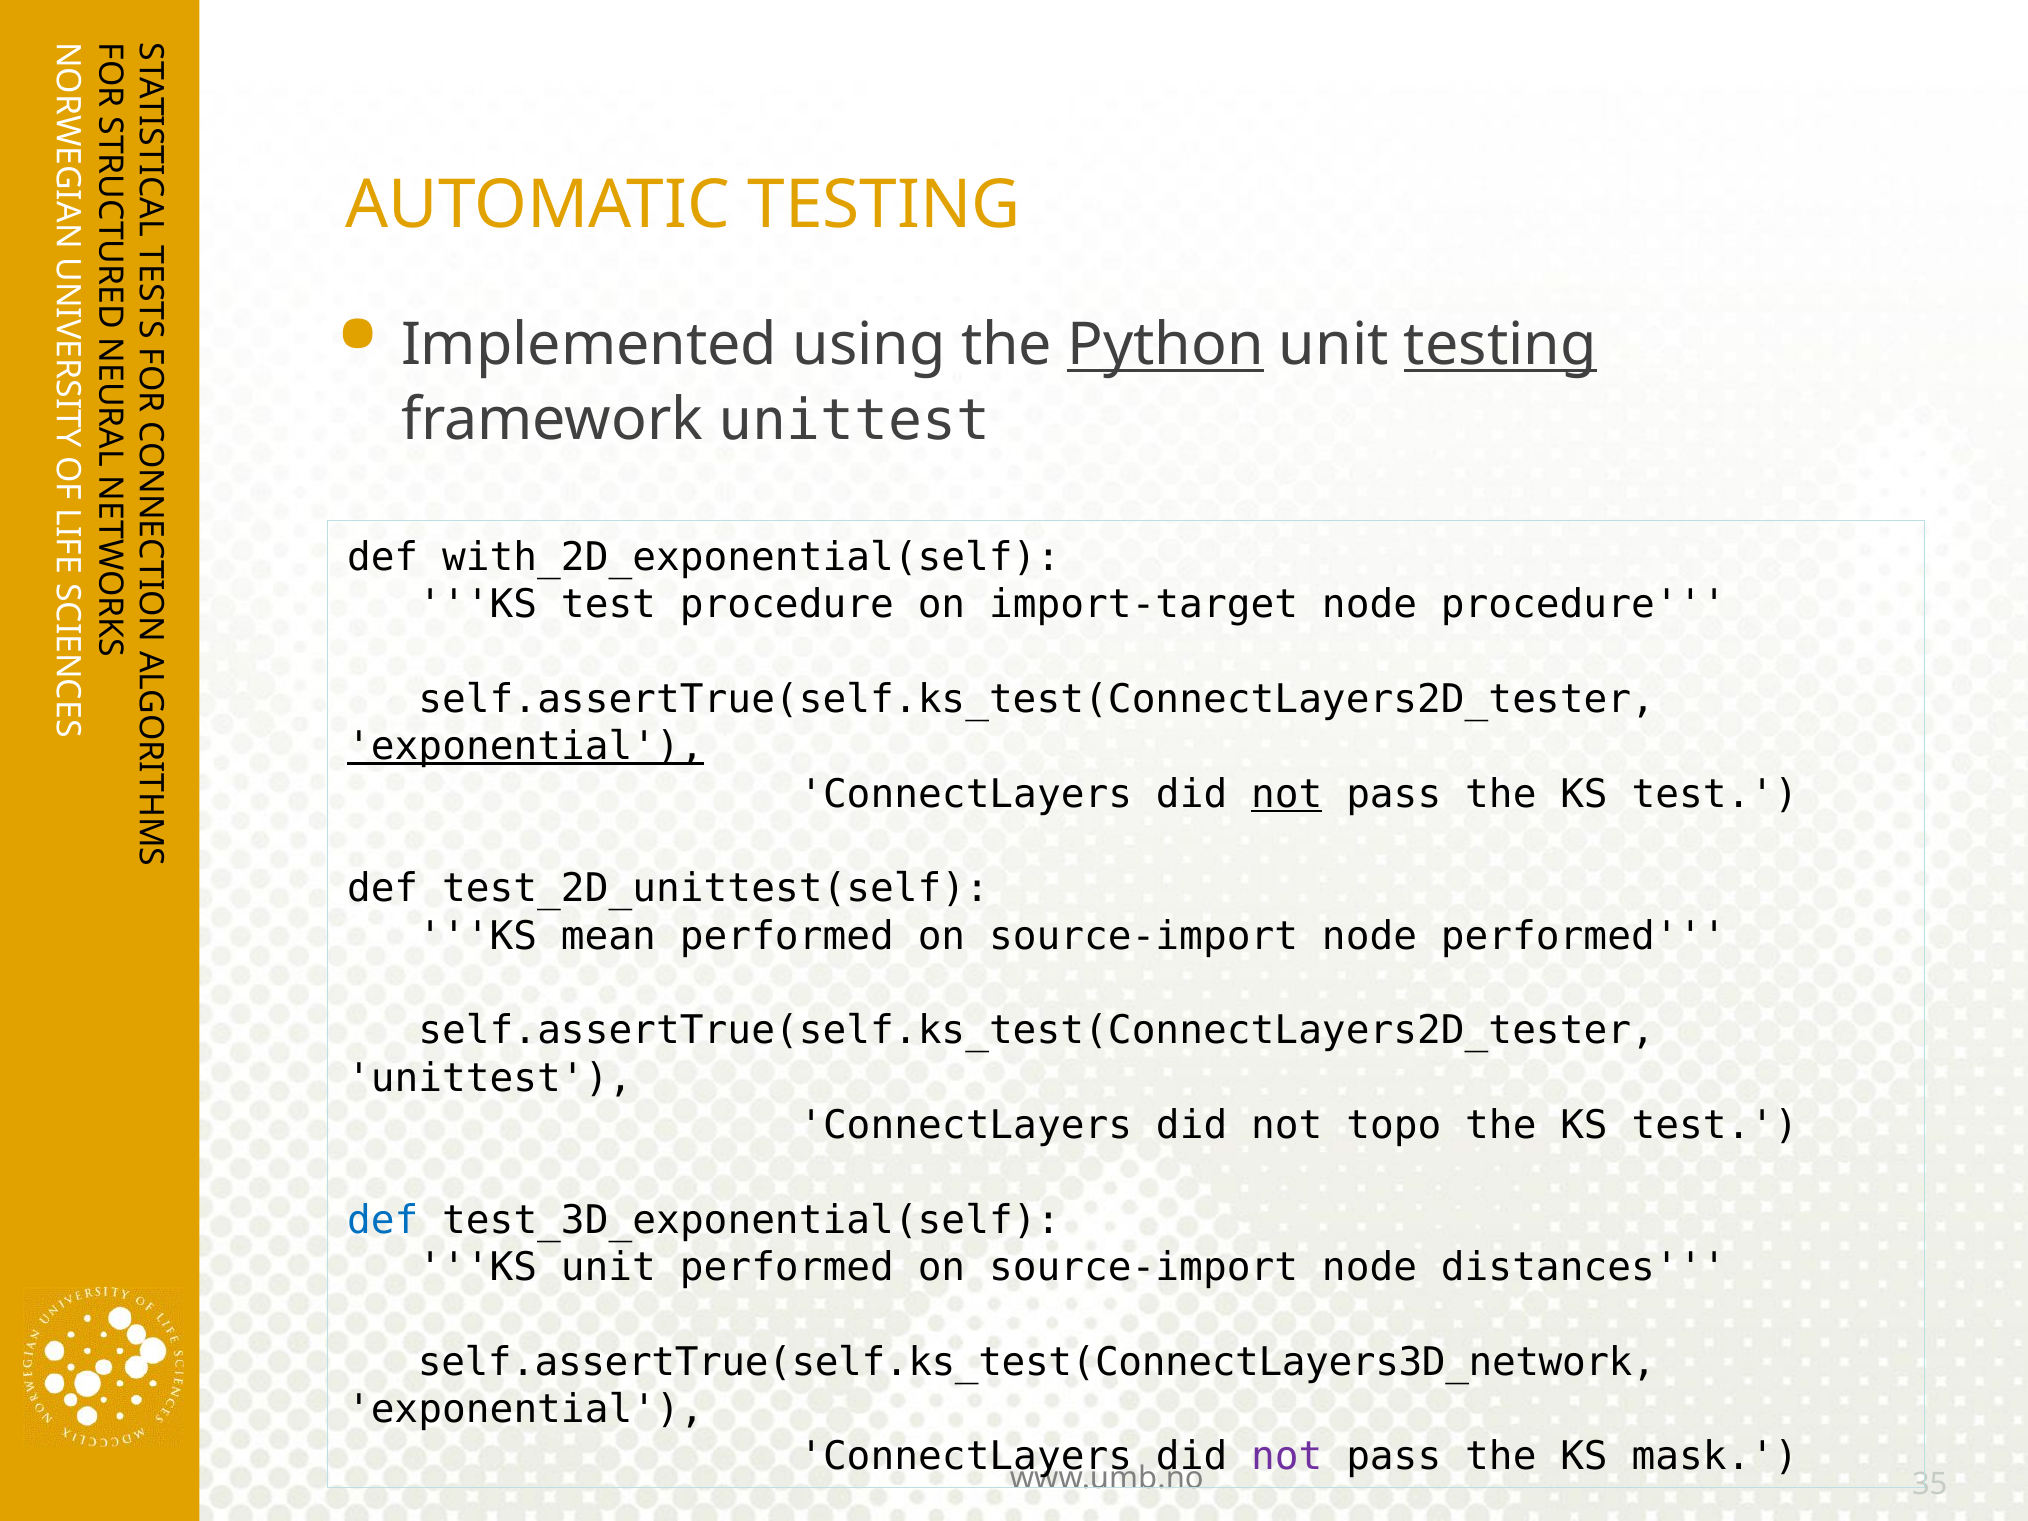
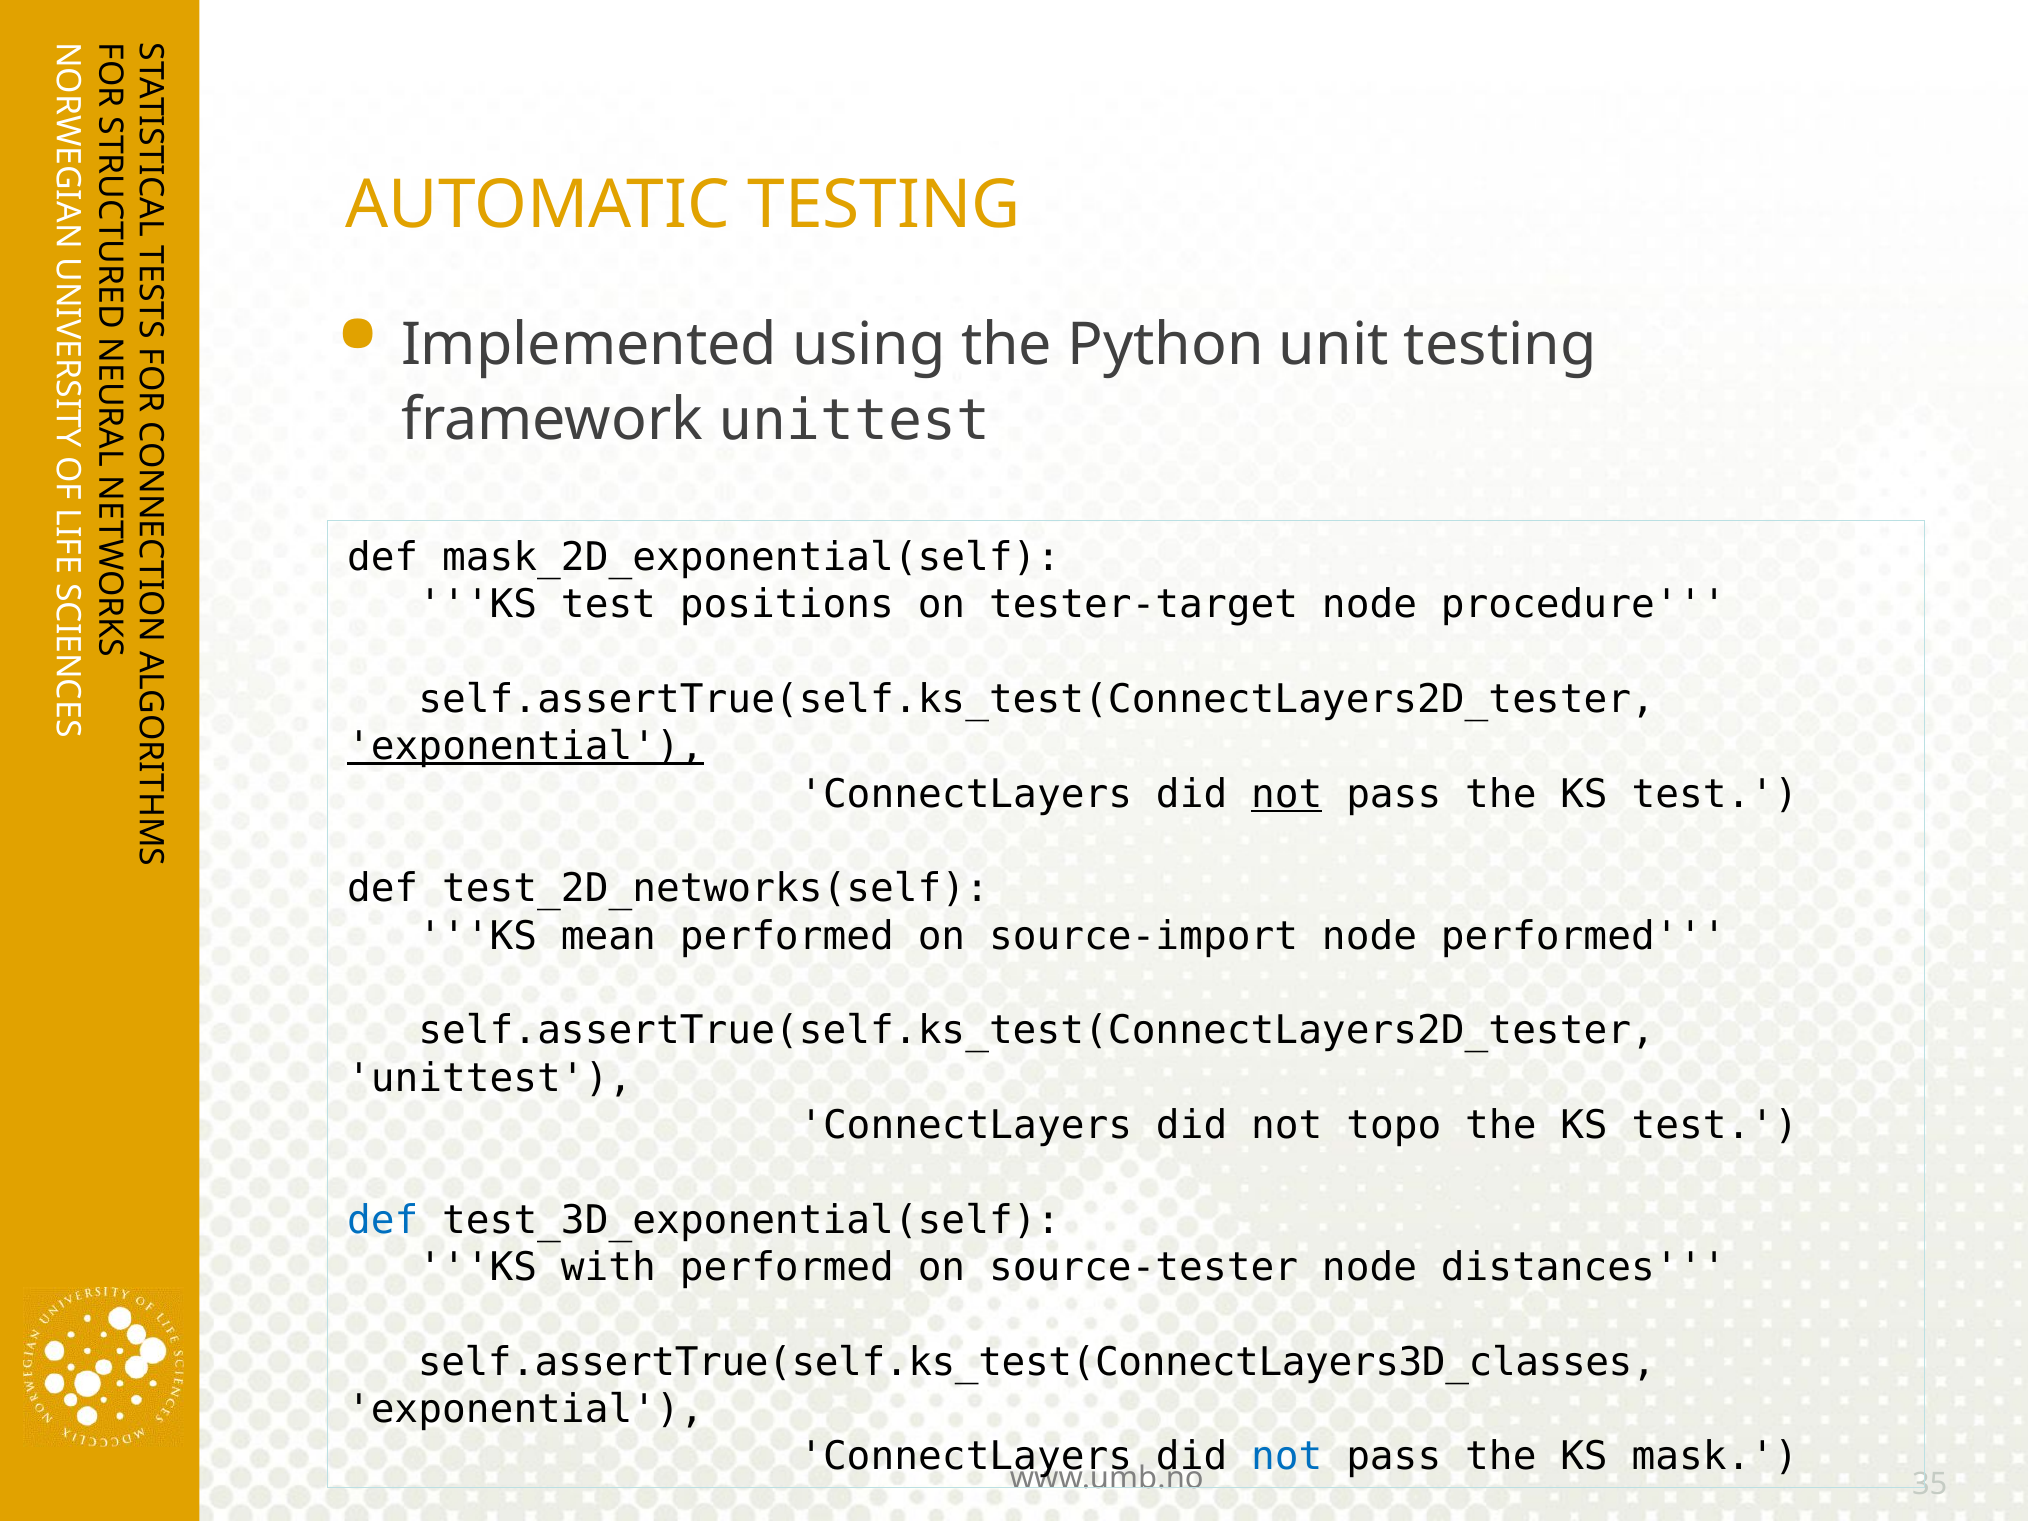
Python underline: present -> none (1166, 345)
testing underline: present -> none (1500, 345)
with_2D_exponential(self: with_2D_exponential(self -> mask_2D_exponential(self (751, 557)
test procedure: procedure -> positions (787, 605)
import-target: import-target -> tester-target (1144, 605)
test_2D_unittest(self: test_2D_unittest(self -> test_2D_networks(self (716, 889)
KS unit: unit -> with (608, 1267)
source-import: source-import -> source-tester (1144, 1267)
self.assertTrue(self.ks_test(ConnectLayers3D_network: self.assertTrue(self.ks_test(ConnectLayers3D_network -> self.assertTrue(self.ks_test(ConnectLayers3D_classes (1037, 1362)
not colour: purple -> blue (1287, 1457)
